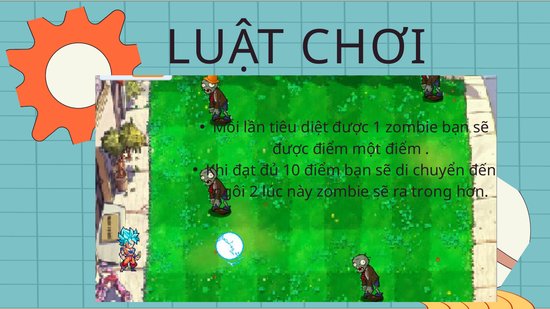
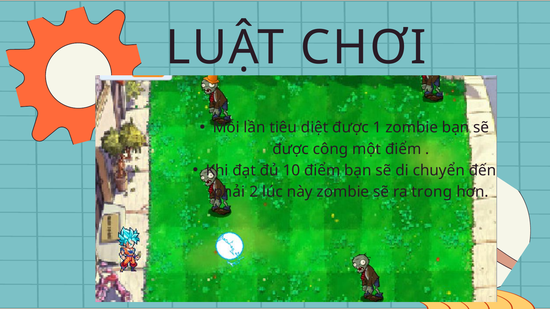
được điểm: điểm -> công (331, 149)
ngôi: ngôi -> phải (229, 192)
